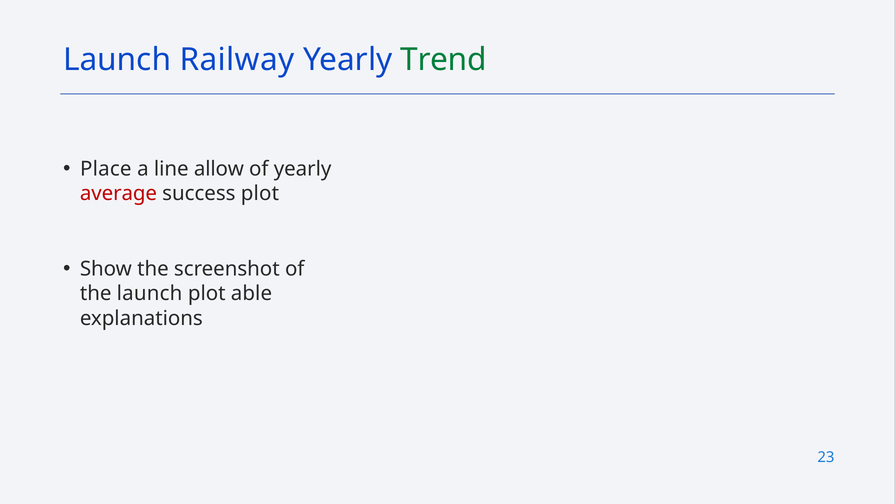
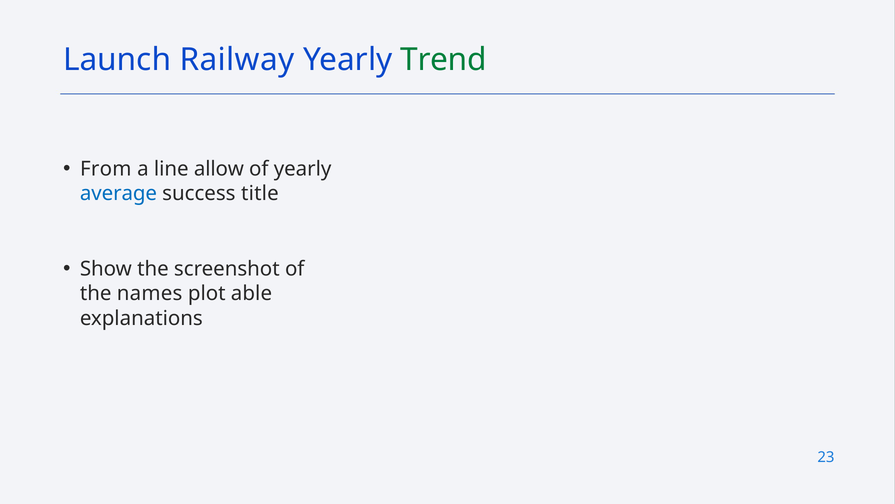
Place: Place -> From (106, 169)
average colour: red -> blue (118, 193)
success plot: plot -> title (260, 193)
the launch: launch -> names (150, 293)
